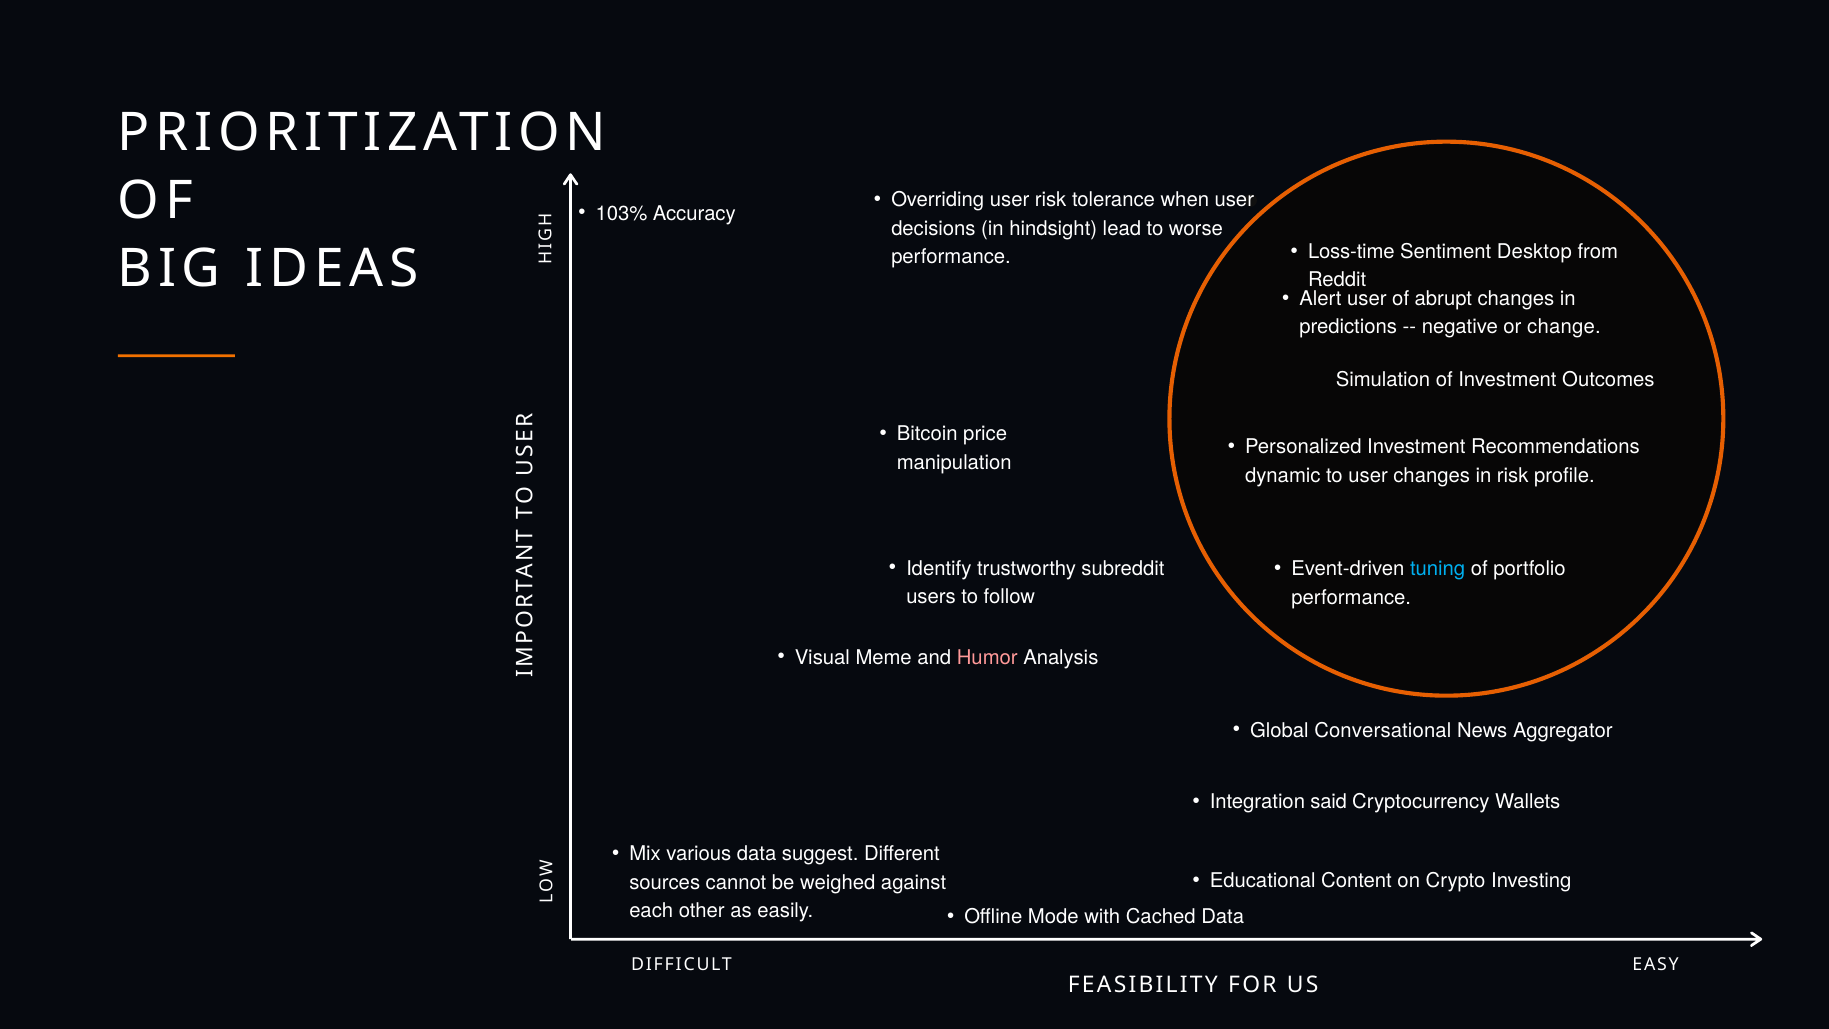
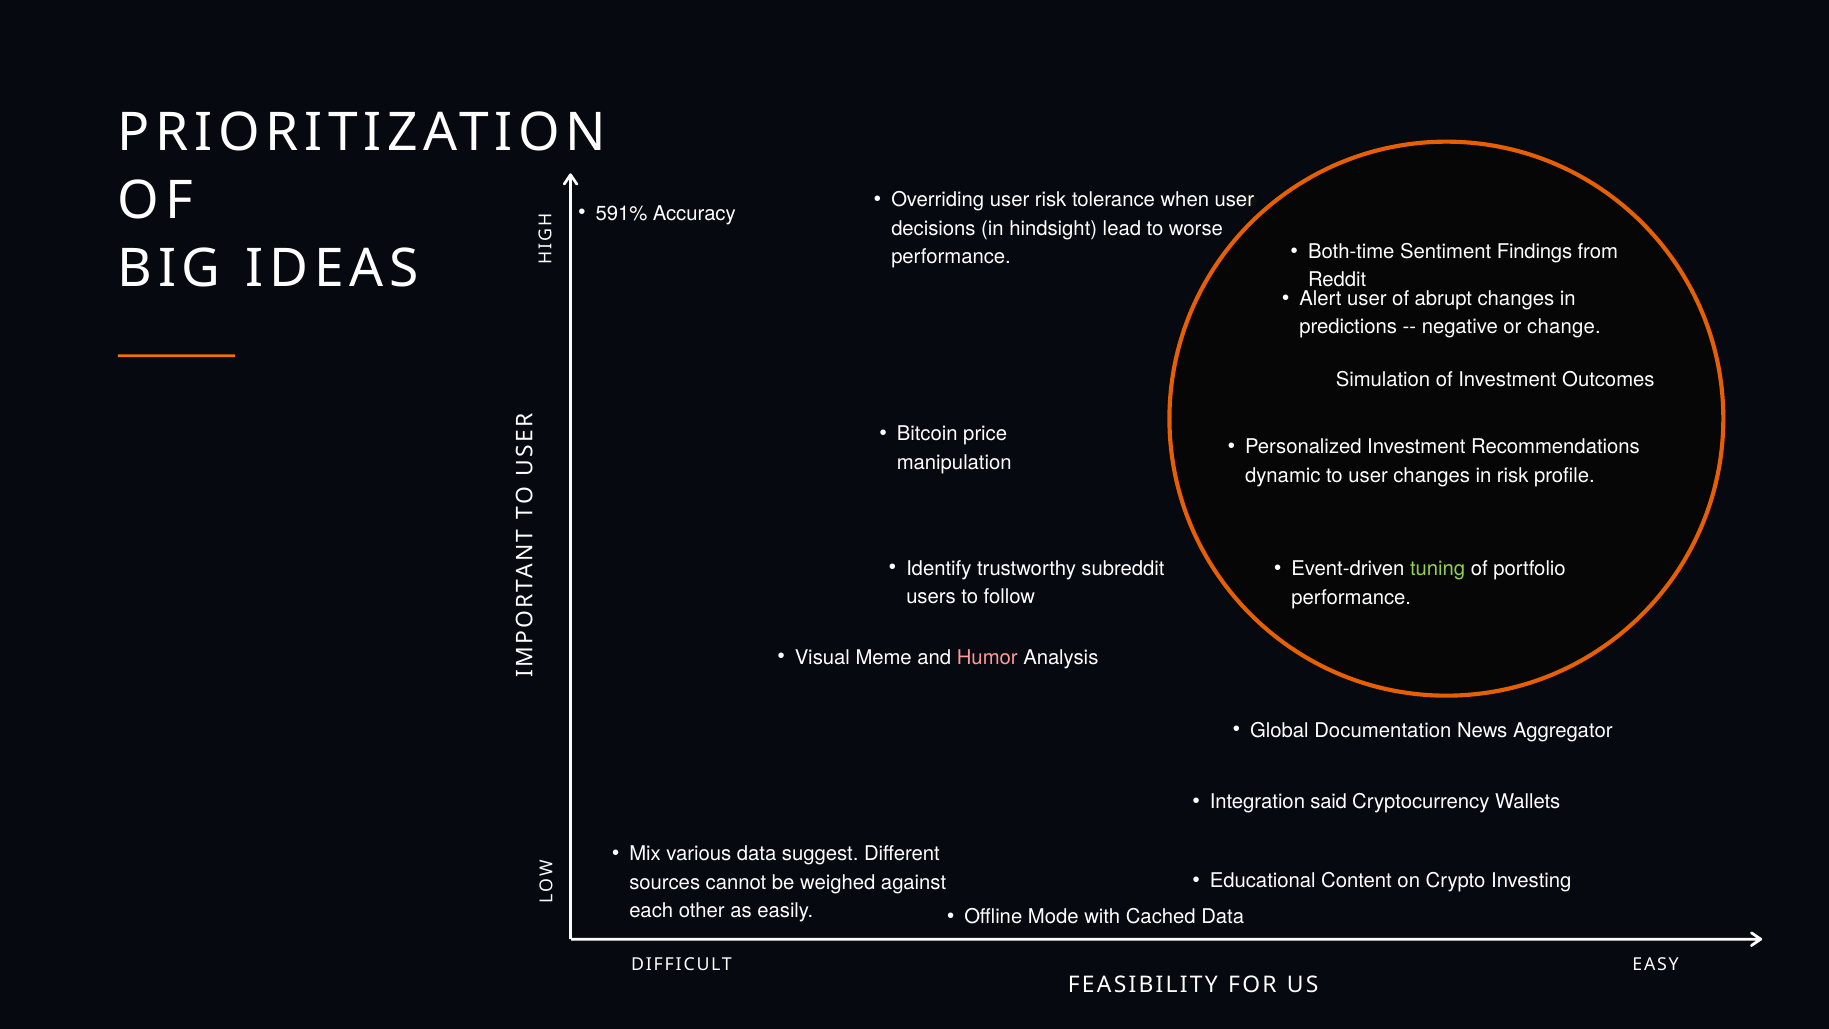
103%: 103% -> 591% (621, 213)
Loss-time: Loss-time -> Both-time (1351, 252)
Desktop: Desktop -> Findings (1535, 252)
tuning colour: light blue -> light green (1438, 569)
Conversational: Conversational -> Documentation (1383, 730)
